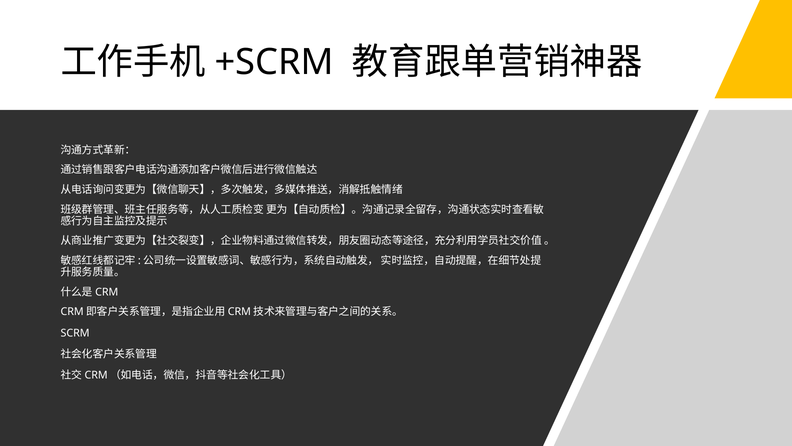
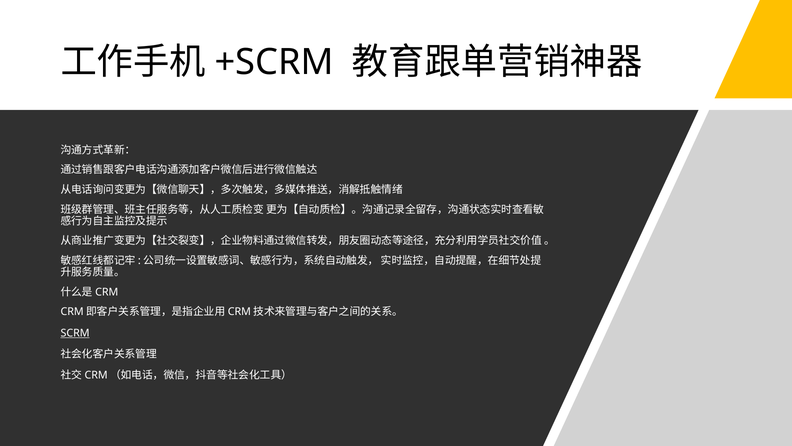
SCRM underline: none -> present (75, 333)
